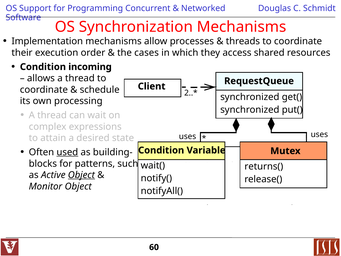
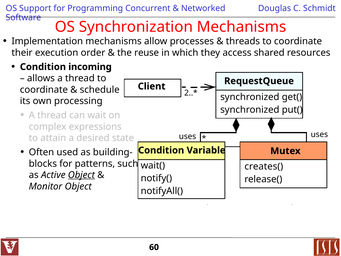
cases: cases -> reuse (147, 53)
used underline: present -> none (67, 152)
returns(: returns( -> creates( (264, 166)
